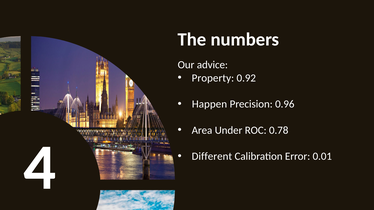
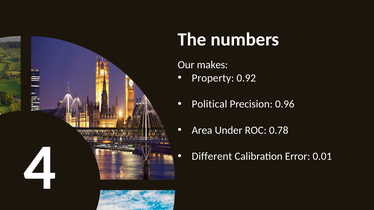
advice: advice -> makes (212, 65)
Happen: Happen -> Political (209, 104)
